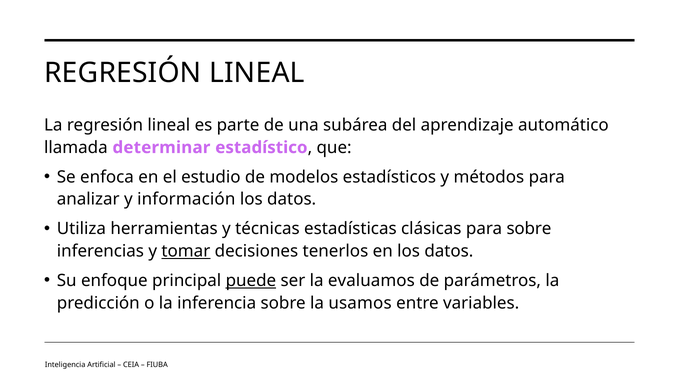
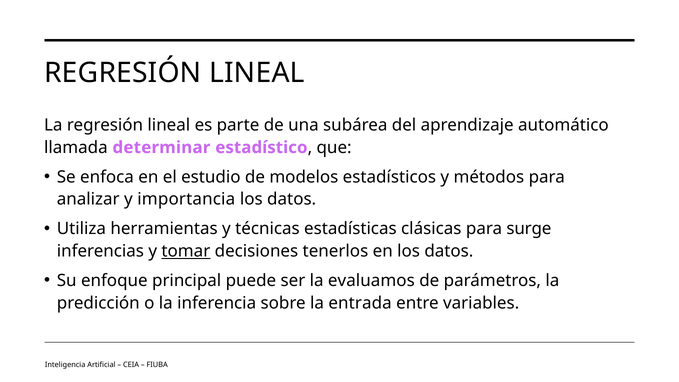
información: información -> importancia (186, 199)
para sobre: sobre -> surge (529, 229)
puede underline: present -> none (251, 281)
usamos: usamos -> entrada (360, 303)
